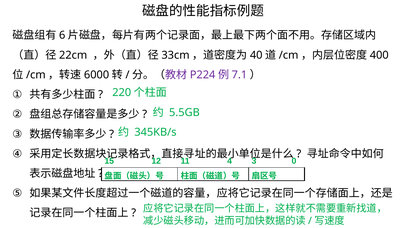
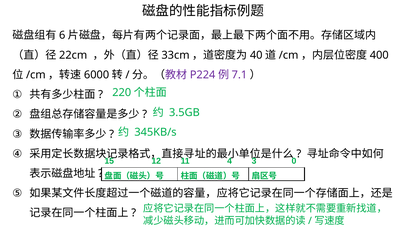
5.5GB: 5.5GB -> 3.5GB (184, 113)
